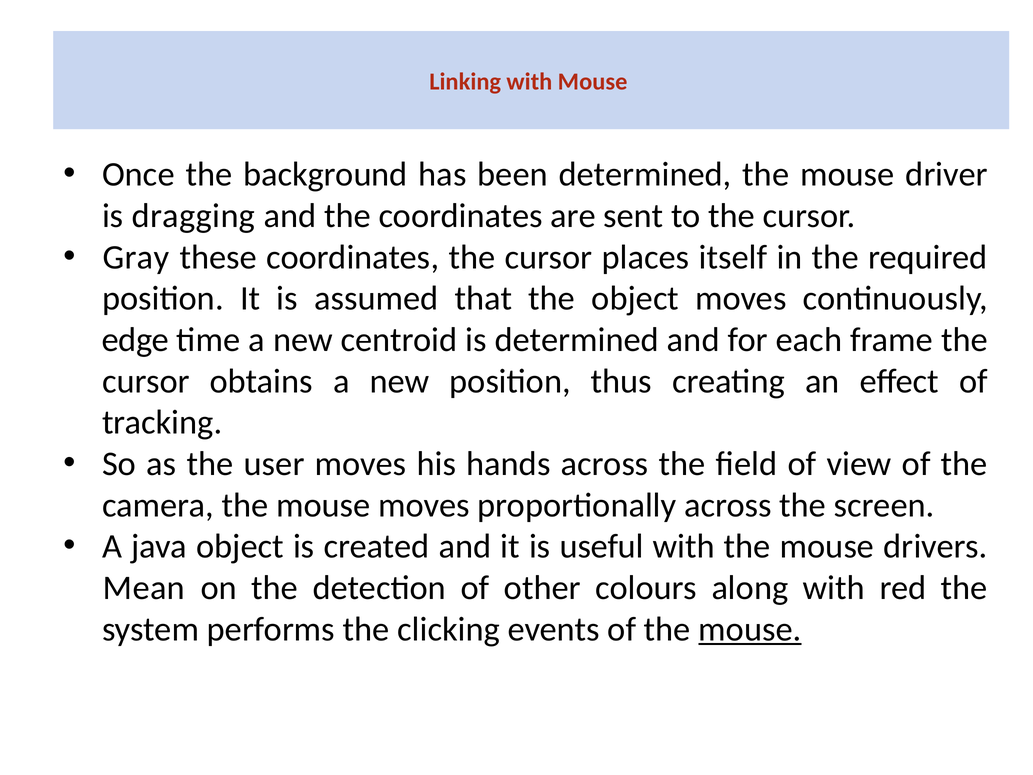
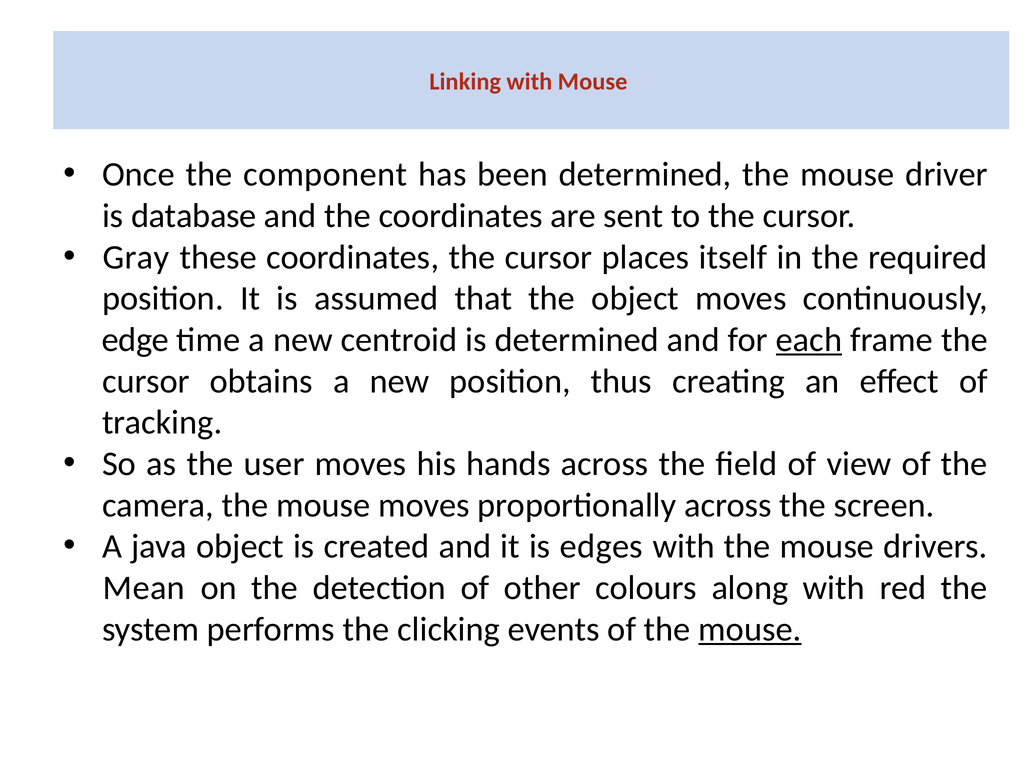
background: background -> component (325, 174)
dragging: dragging -> database (194, 216)
each underline: none -> present (809, 340)
useful: useful -> edges (601, 546)
